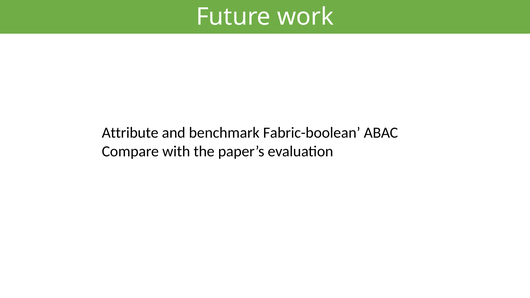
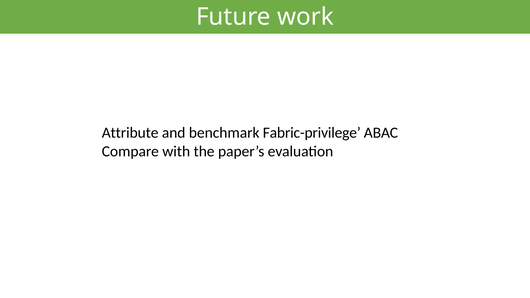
Fabric-boolean: Fabric-boolean -> Fabric-privilege (312, 133)
